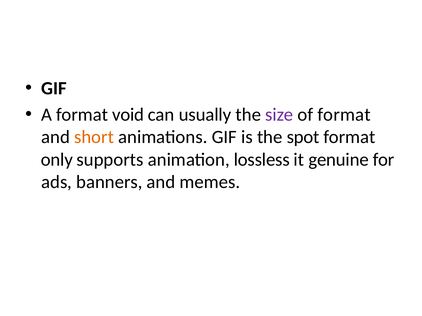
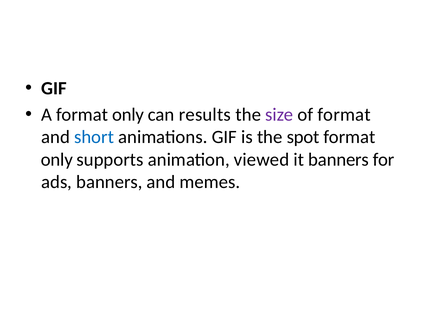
A format void: void -> only (128, 115)
usually: usually -> results (205, 115)
short colour: orange -> blue (94, 137)
lossless: lossless -> viewed (262, 160)
it genuine: genuine -> banners (339, 160)
